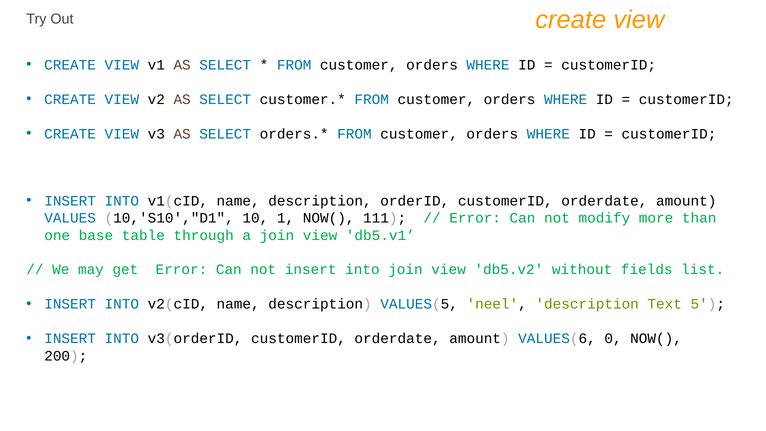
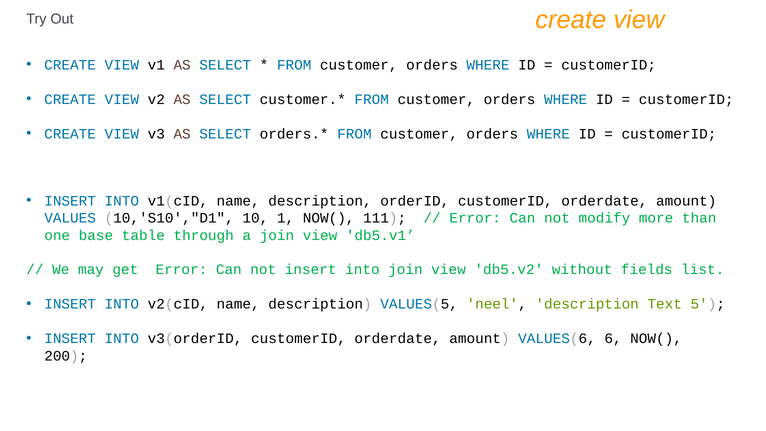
0: 0 -> 6 (613, 339)
